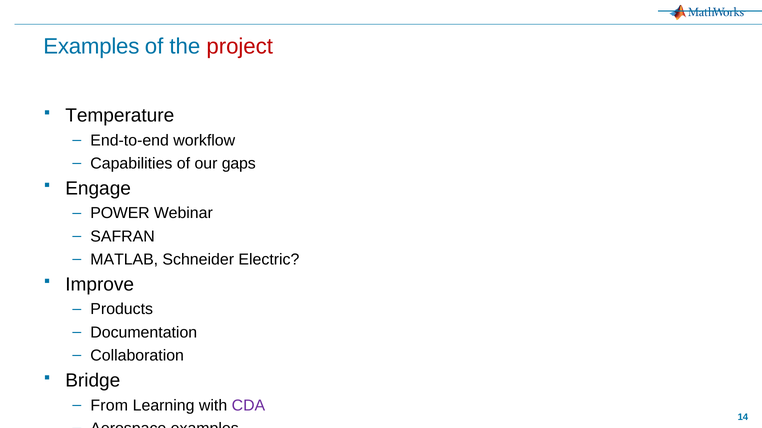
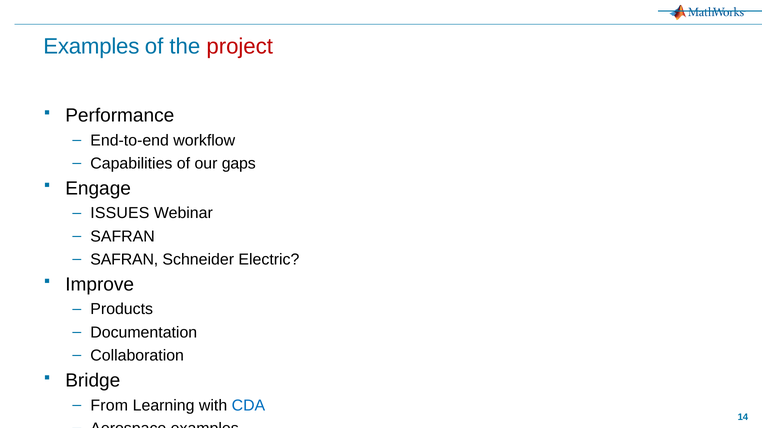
Temperature: Temperature -> Performance (120, 116)
POWER: POWER -> ISSUES (120, 214)
MATLAB: MATLAB -> SAFRAN (124, 260)
CDA colour: purple -> blue (248, 406)
